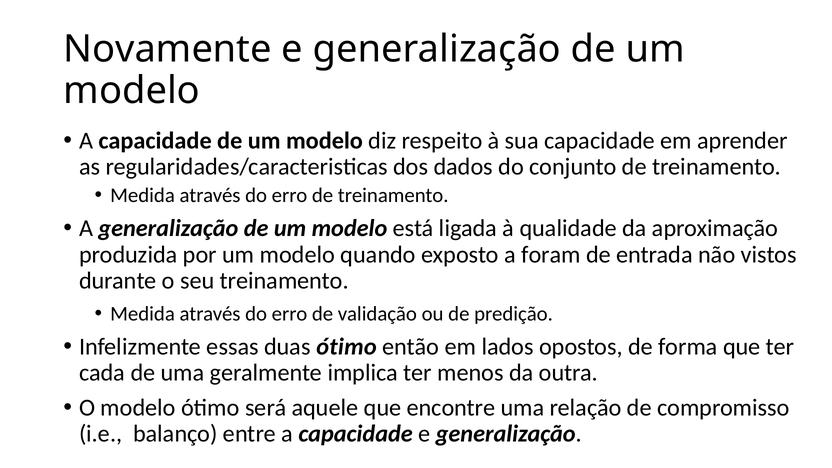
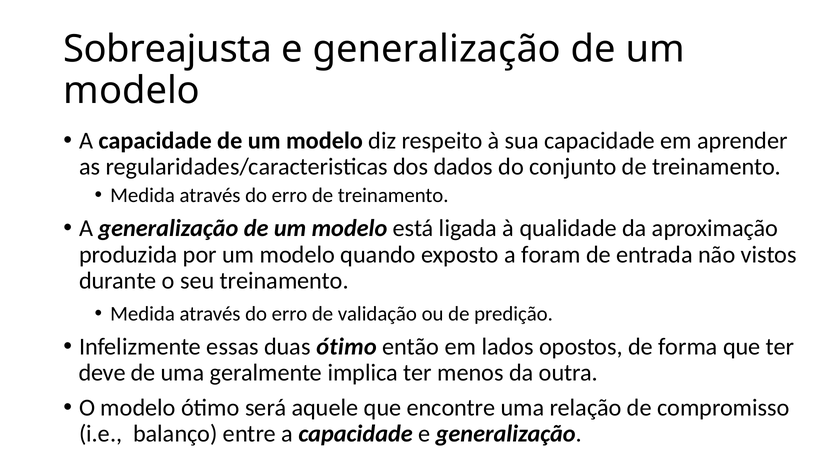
Novamente: Novamente -> Sobreajusta (168, 49)
cada: cada -> deve (102, 373)
